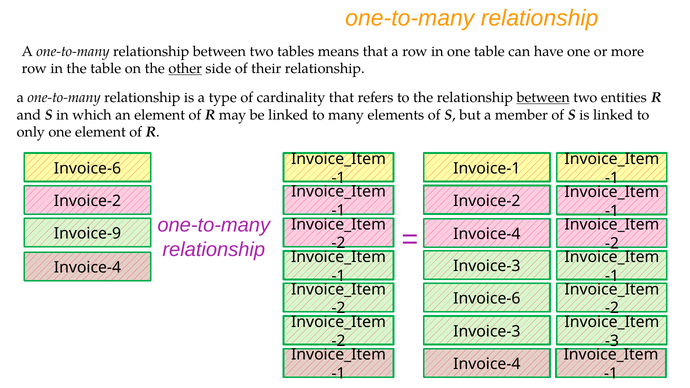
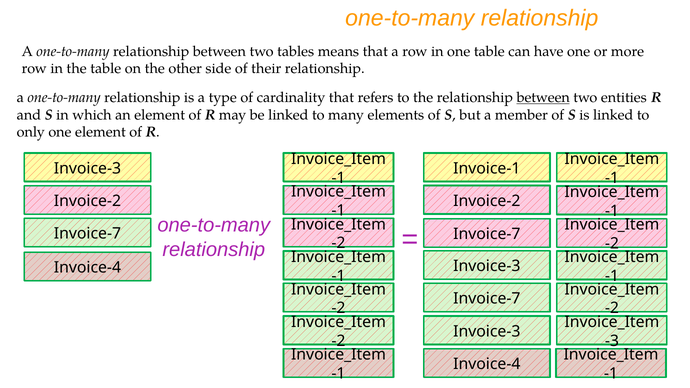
other underline: present -> none (185, 69)
Invoice-6: Invoice-6 -> Invoice-3 (87, 168)
Invoice-9: Invoice-9 -> Invoice-7 (87, 234)
Invoice-4: Invoice-4 -> Invoice-7 (487, 234)
Invoice-6: Invoice-6 -> Invoice-7 (487, 299)
